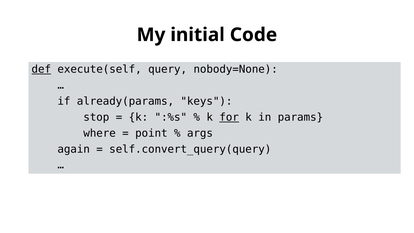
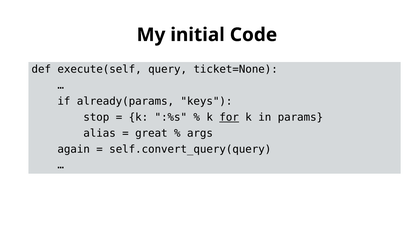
def underline: present -> none (41, 69)
nobody=None: nobody=None -> ticket=None (236, 69)
where: where -> alias (100, 133)
point: point -> great (151, 133)
